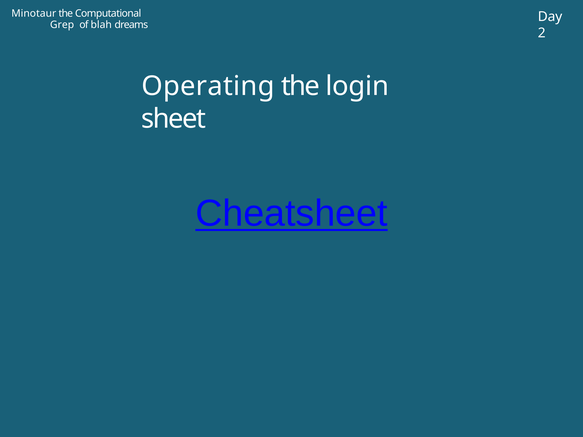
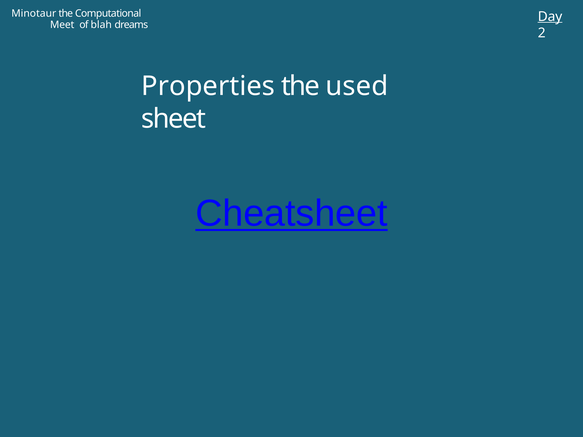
Day underline: none -> present (550, 17)
Grep: Grep -> Meet (62, 25)
Operating: Operating -> Properties (208, 86)
login: login -> used (357, 86)
